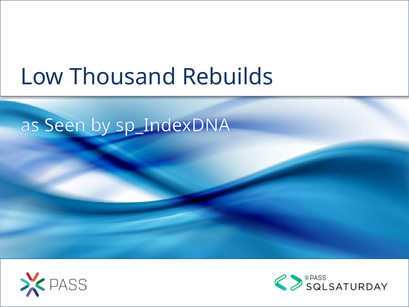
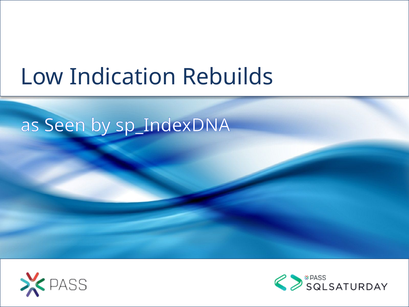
Thousand: Thousand -> Indication (123, 77)
